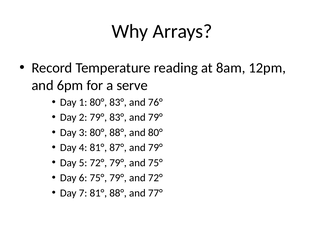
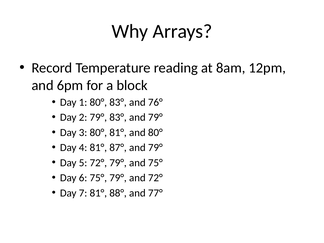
serve: serve -> block (132, 85)
80° 88°: 88° -> 81° (118, 133)
